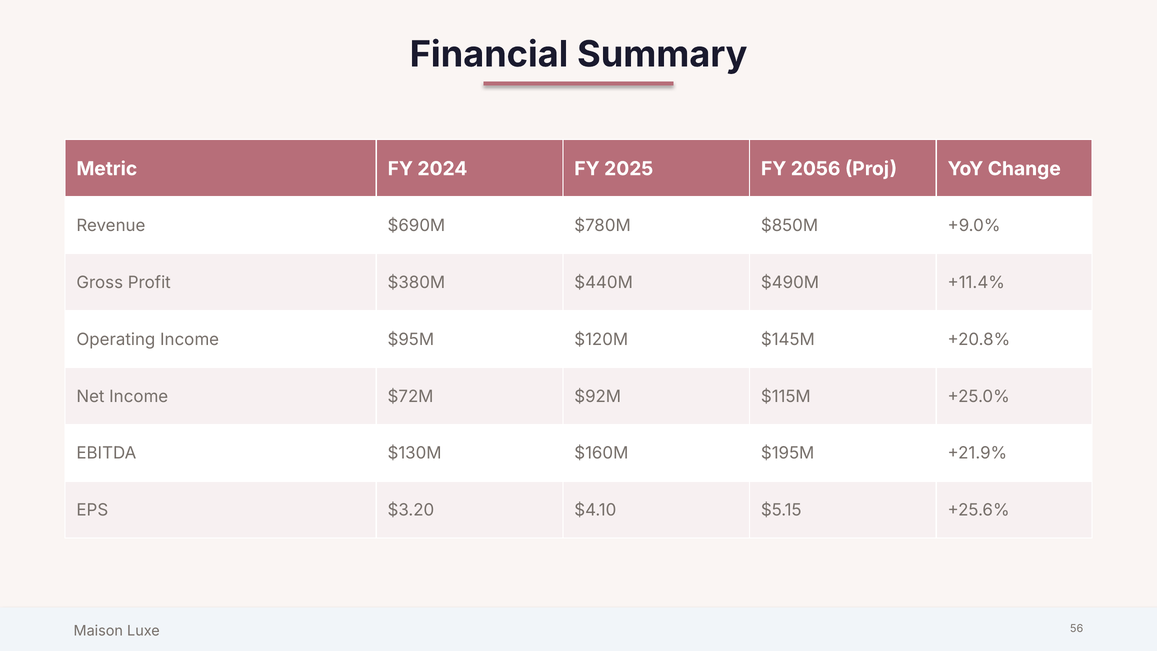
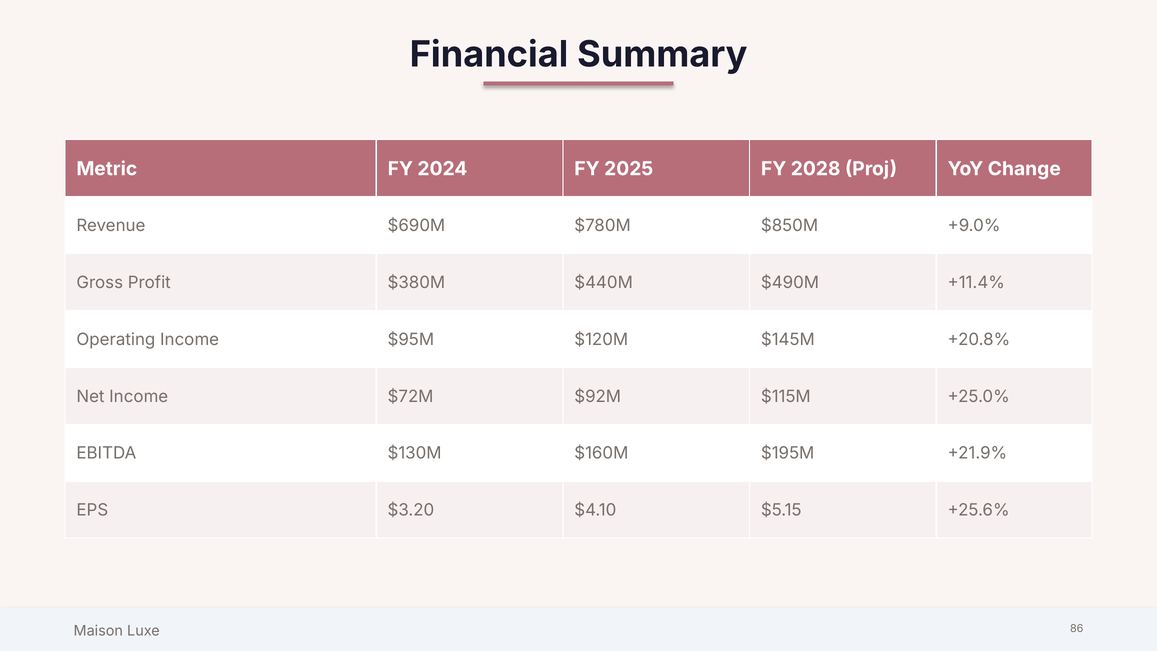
2056: 2056 -> 2028 (816, 169)
56: 56 -> 86 (1077, 628)
